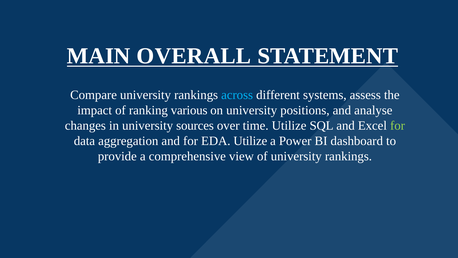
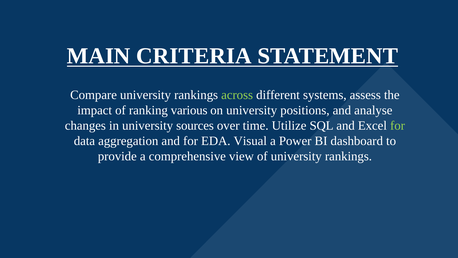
OVERALL: OVERALL -> CRITERIA (194, 56)
across colour: light blue -> light green (237, 95)
EDA Utilize: Utilize -> Visual (250, 141)
